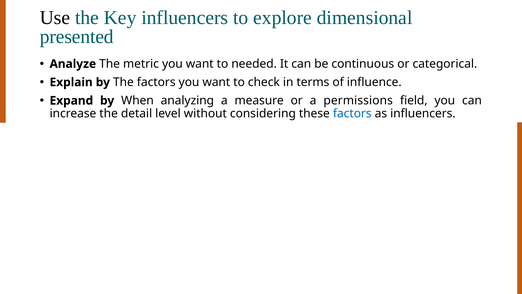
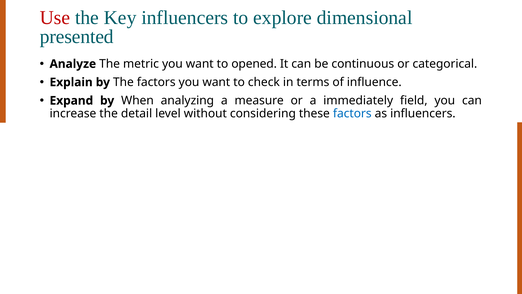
Use colour: black -> red (55, 18)
needed: needed -> opened (254, 64)
permissions: permissions -> immediately (358, 101)
